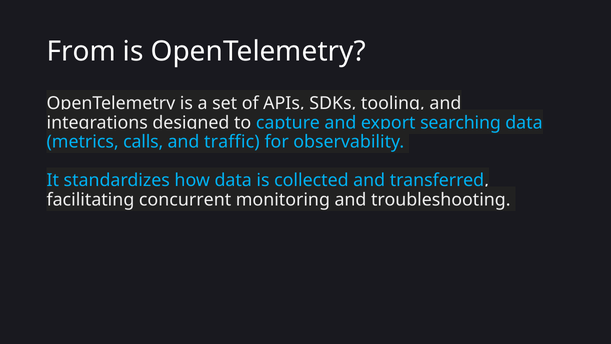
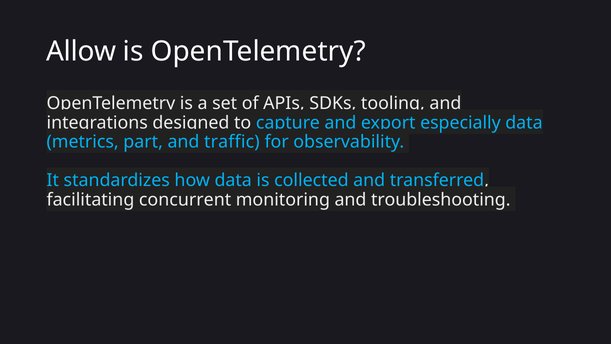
From: From -> Allow (81, 51)
searching: searching -> especially (460, 123)
calls: calls -> part (143, 142)
